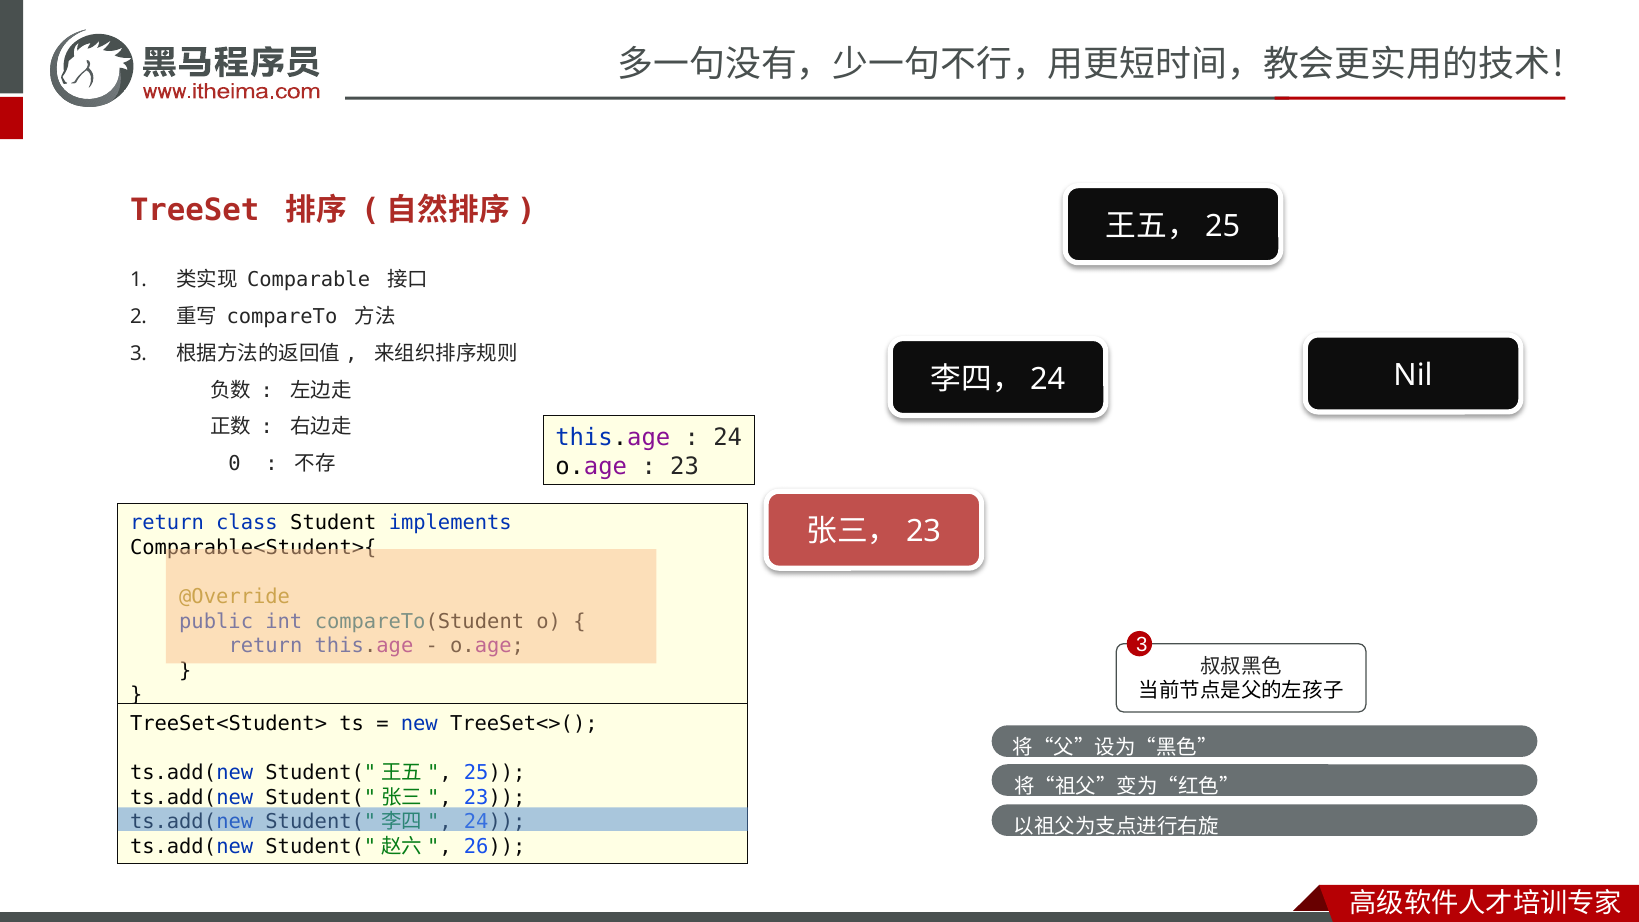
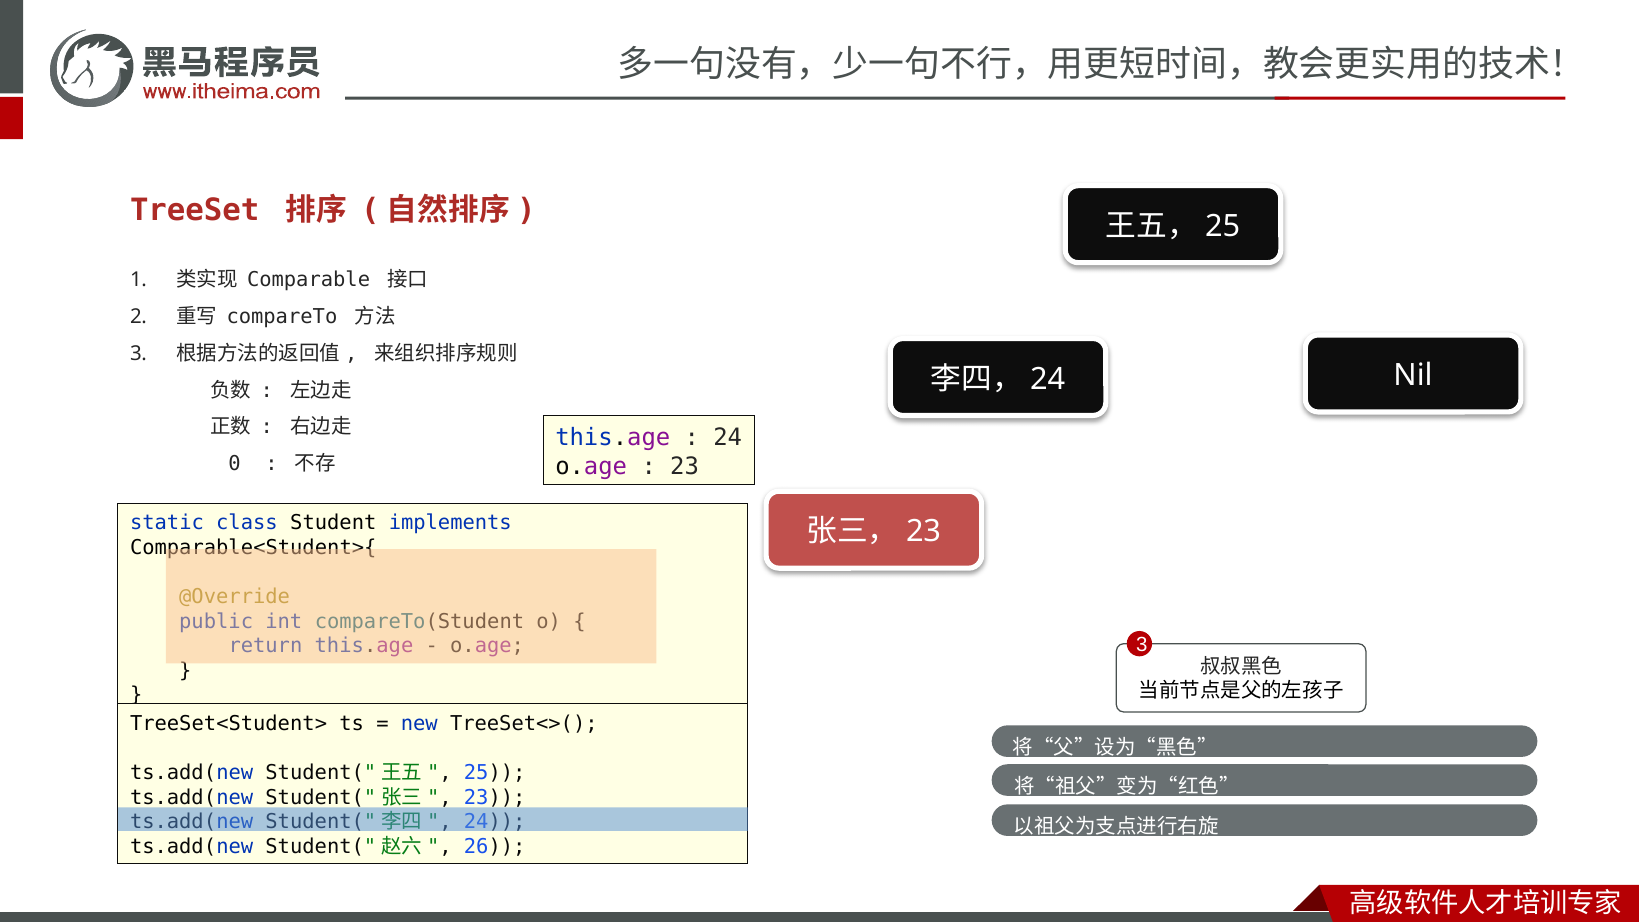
return: return -> static (167, 523)
